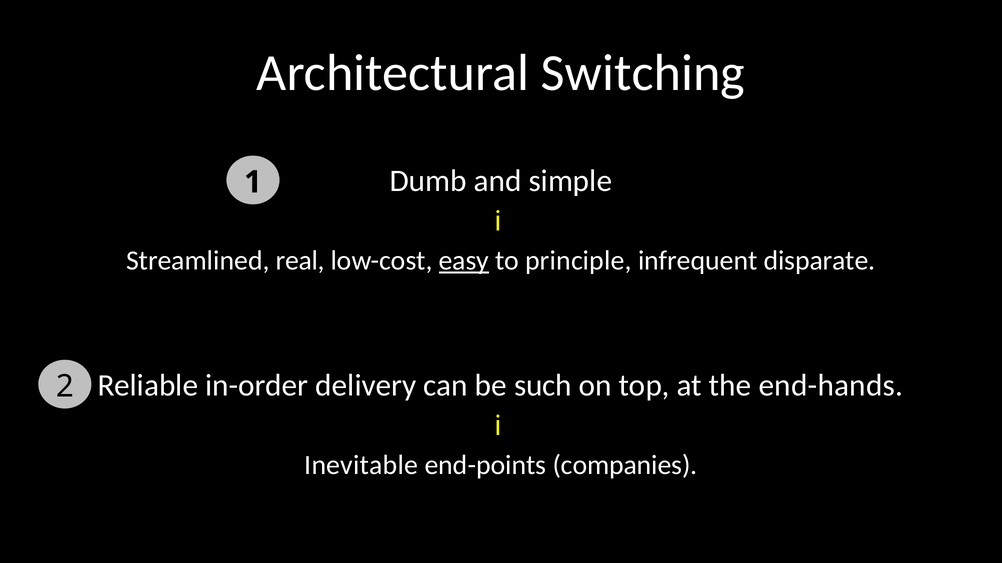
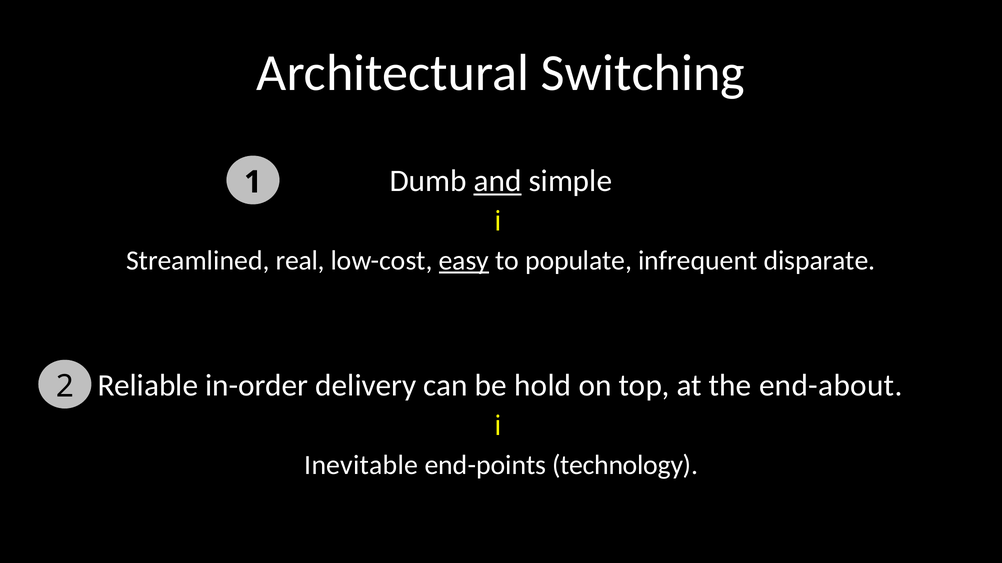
and underline: none -> present (498, 181)
principle: principle -> populate (579, 261)
such: such -> hold (543, 386)
end-hands: end-hands -> end-about (831, 386)
companies: companies -> technology (625, 466)
